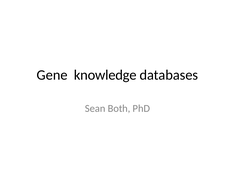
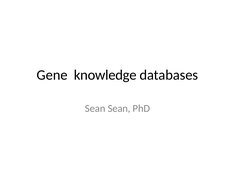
Sean Both: Both -> Sean (119, 108)
